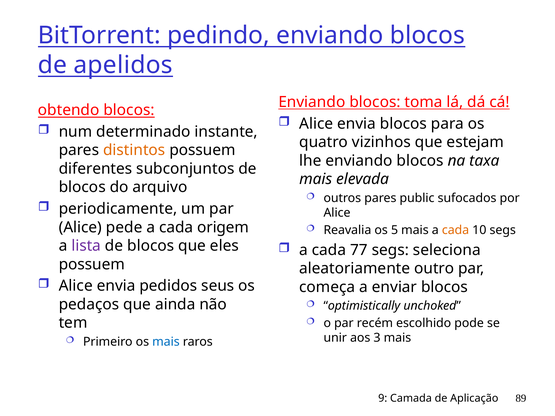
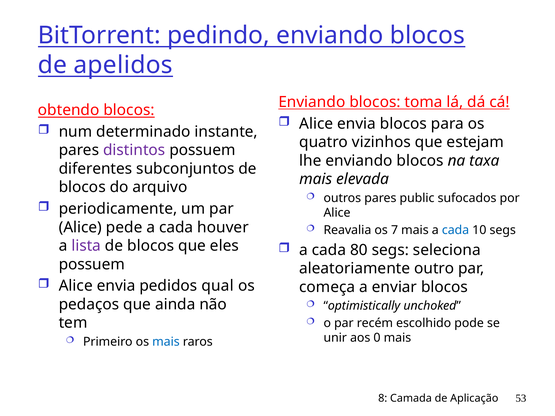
distintos colour: orange -> purple (134, 150)
origem: origem -> houver (223, 227)
5: 5 -> 7 (395, 230)
cada colour: orange -> blue (456, 230)
77: 77 -> 80 (359, 250)
seus: seus -> qual (218, 286)
3: 3 -> 0 (377, 338)
9: 9 -> 8 (383, 399)
89: 89 -> 53 (521, 399)
